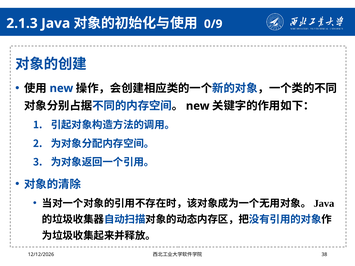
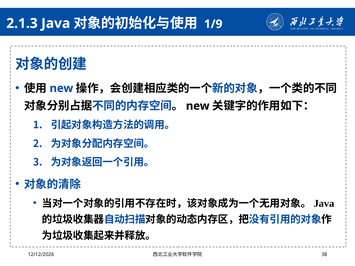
0/9: 0/9 -> 1/9 (213, 24)
